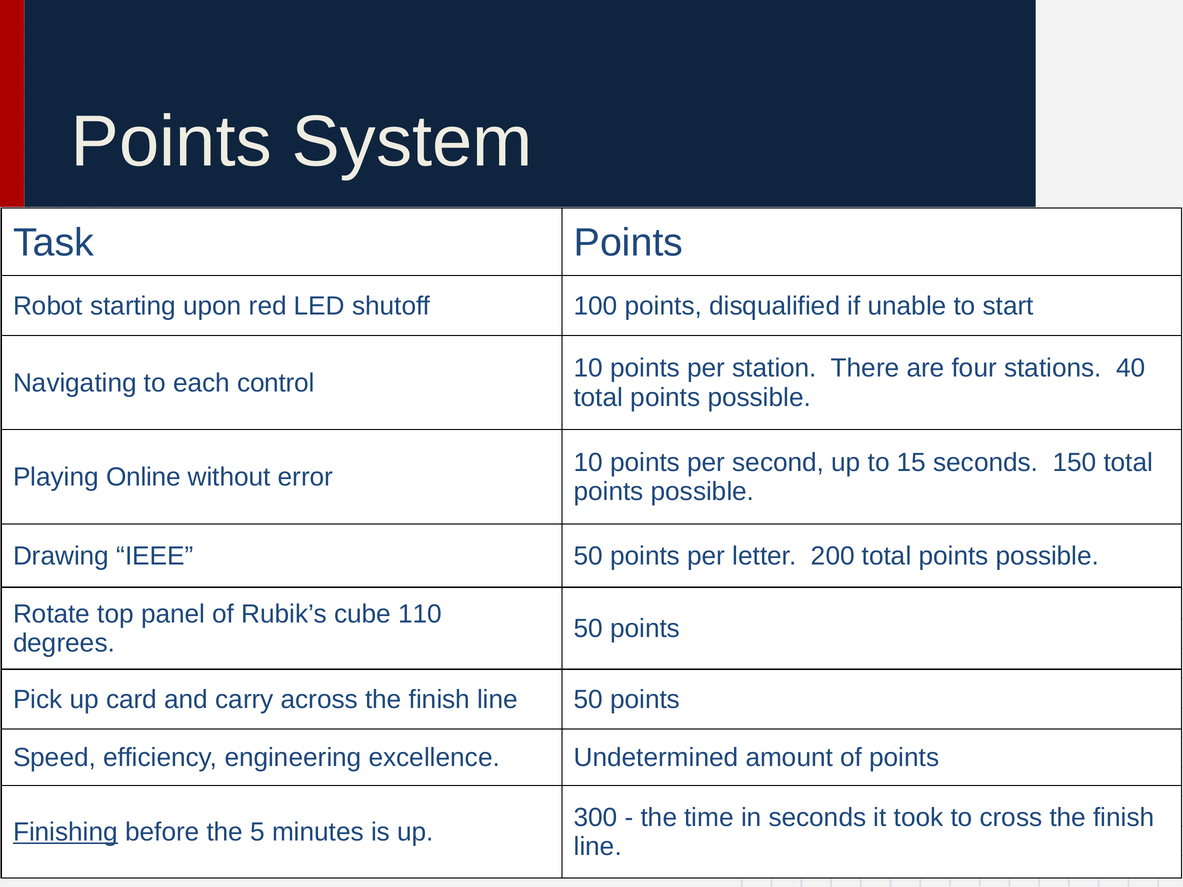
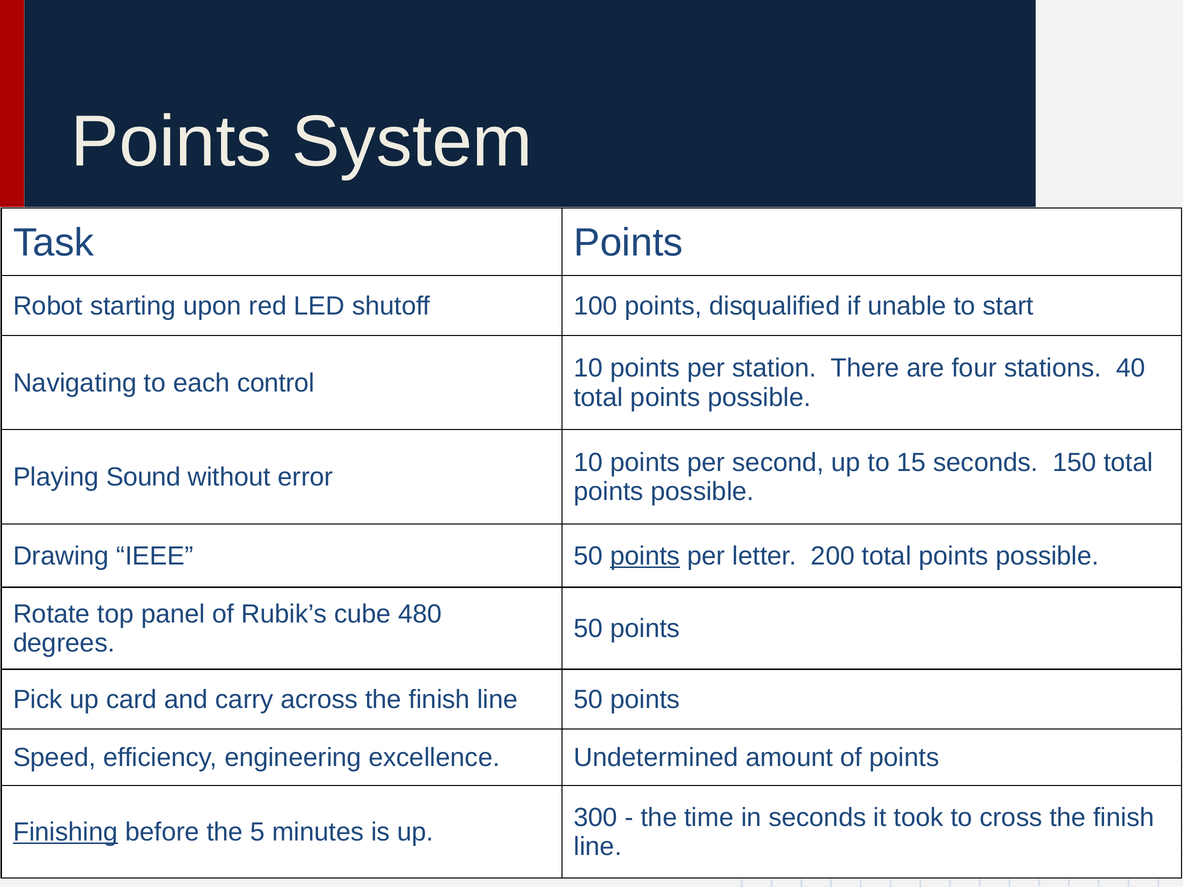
Online: Online -> Sound (143, 477)
points underline: none -> present (645, 556)
110: 110 -> 480 (420, 614)
